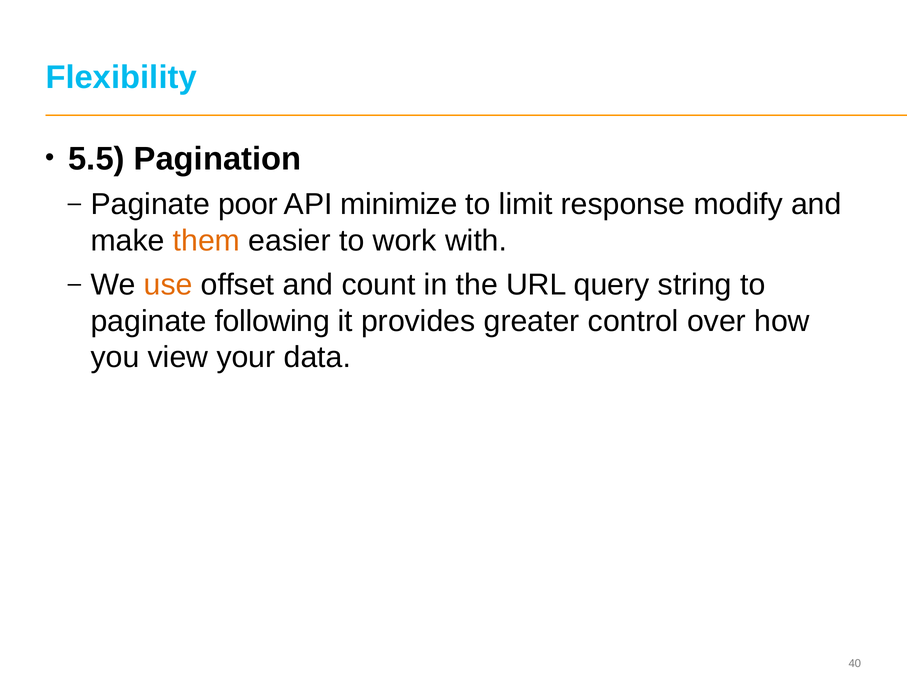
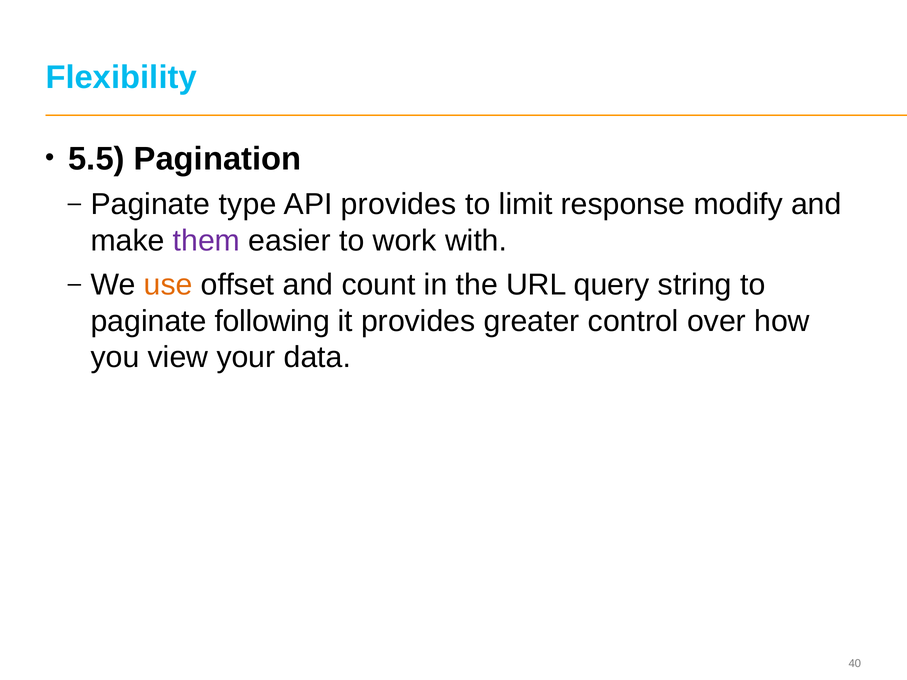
poor: poor -> type (248, 204)
API minimize: minimize -> provides (399, 204)
them colour: orange -> purple (207, 241)
